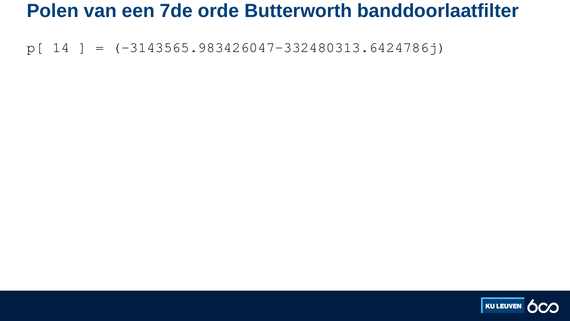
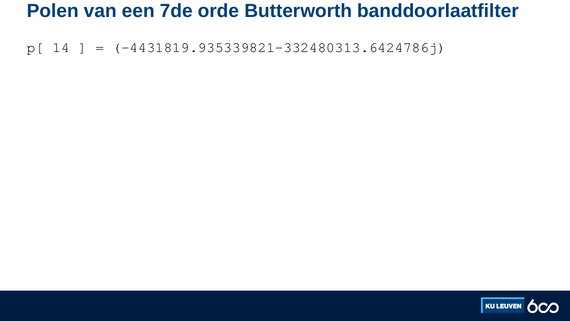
-3143565.983426047-332480313.6424786j: -3143565.983426047-332480313.6424786j -> -4431819.935339821-332480313.6424786j (279, 47)
